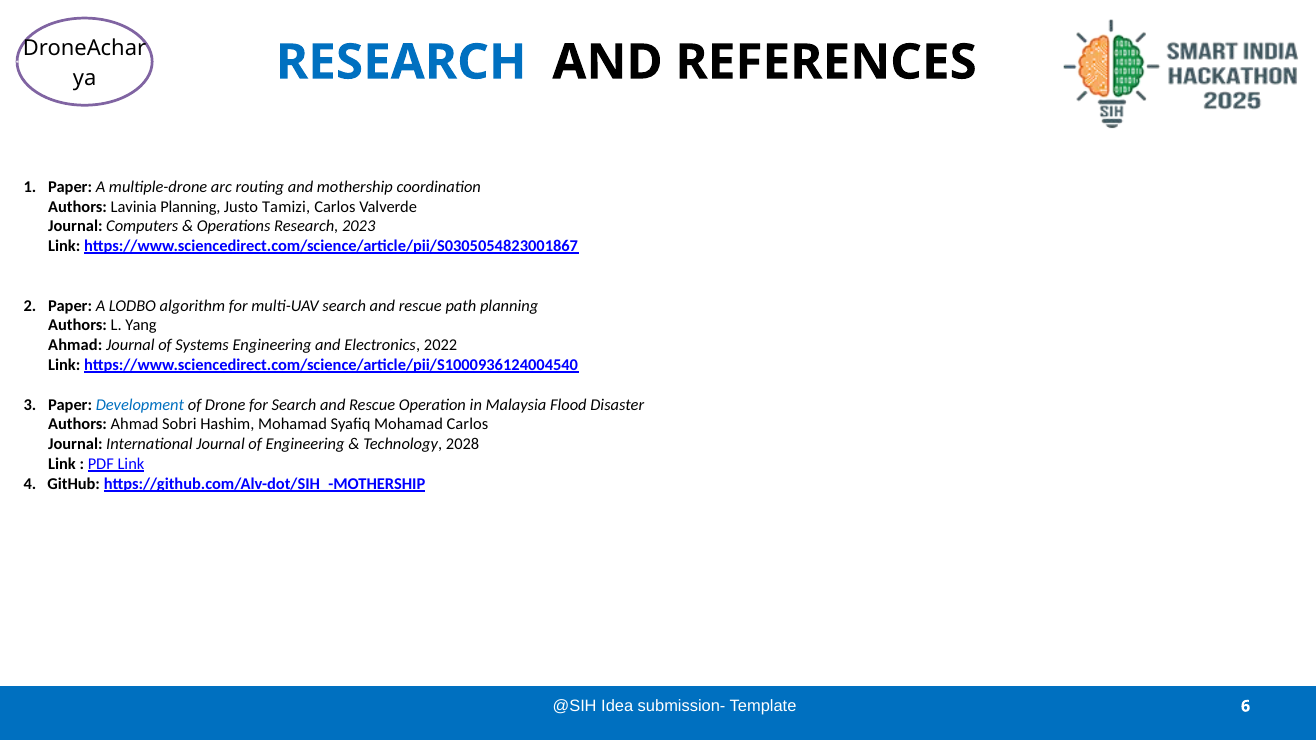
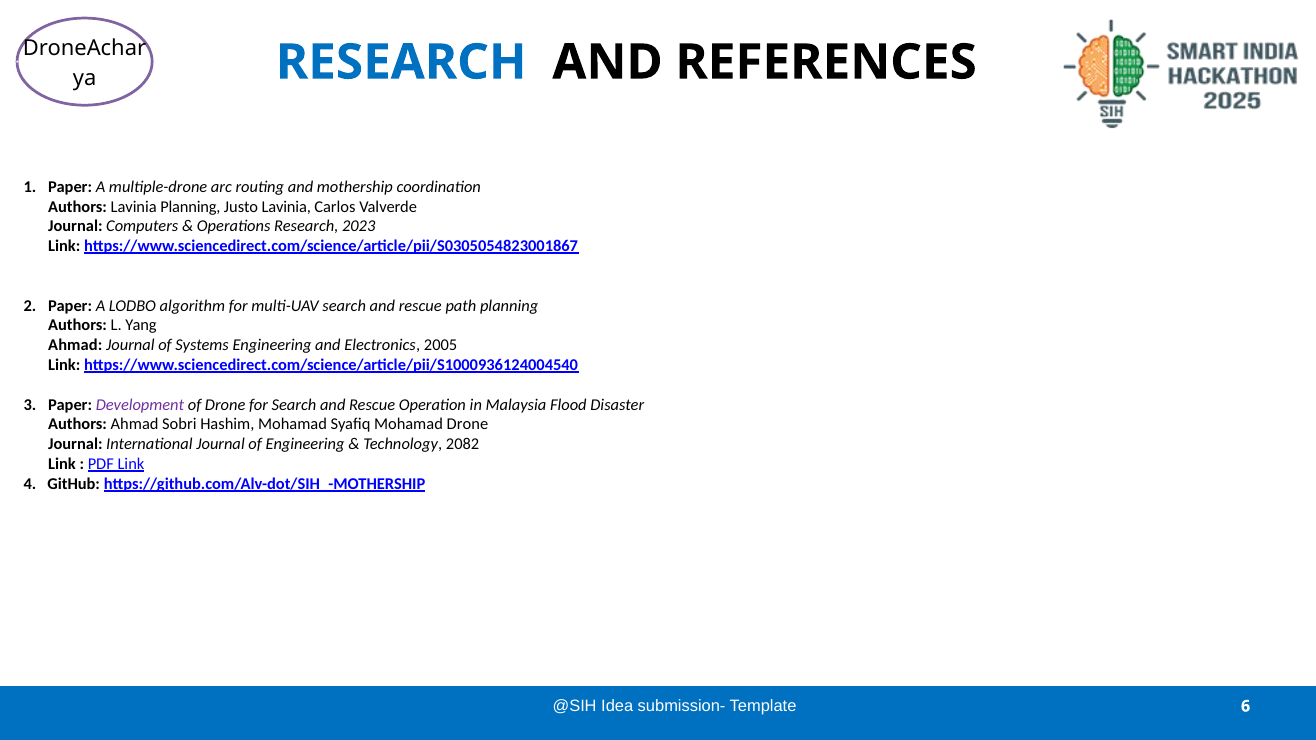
Justo Tamizi: Tamizi -> Lavinia (286, 207)
2022: 2022 -> 2005 (441, 345)
Development colour: blue -> purple (140, 405)
Mohamad Carlos: Carlos -> Drone (467, 425)
2028: 2028 -> 2082 (463, 444)
